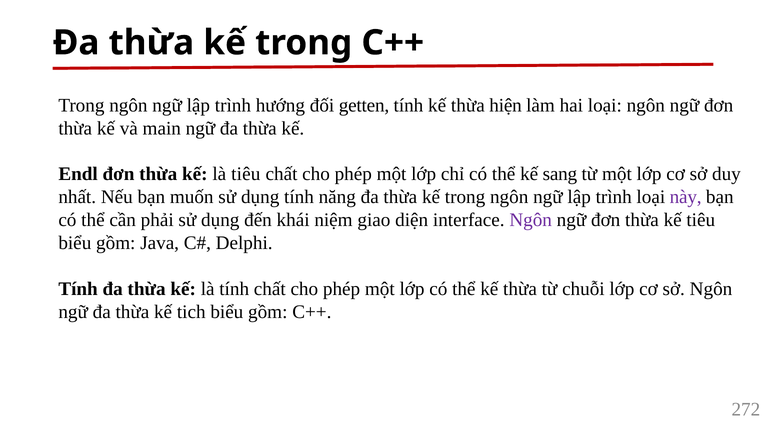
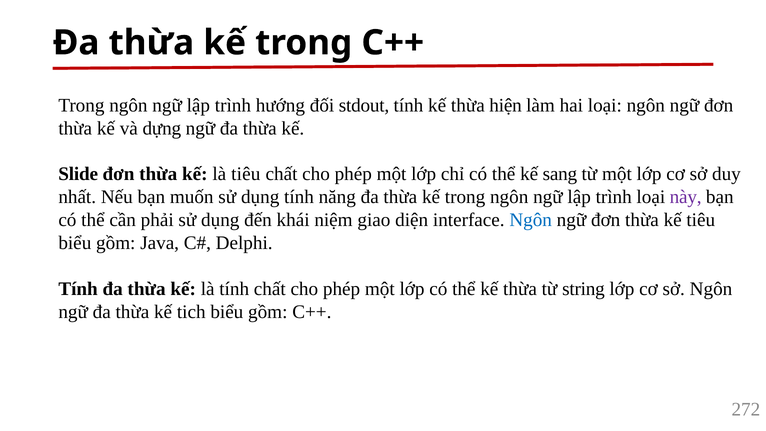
getten: getten -> stdout (364, 105)
main: main -> dựng (162, 128)
Endl: Endl -> Slide (78, 174)
Ngôn colour: purple -> blue (531, 220)
chuỗi: chuỗi -> string (583, 289)
